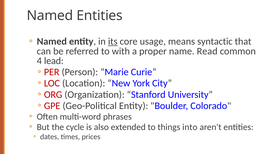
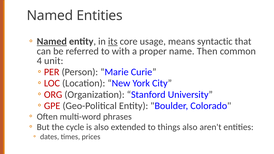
Named underline: none -> present (52, 41)
Read: Read -> Then (207, 51)
lead: lead -> unit (54, 61)
things into: into -> also (190, 127)
